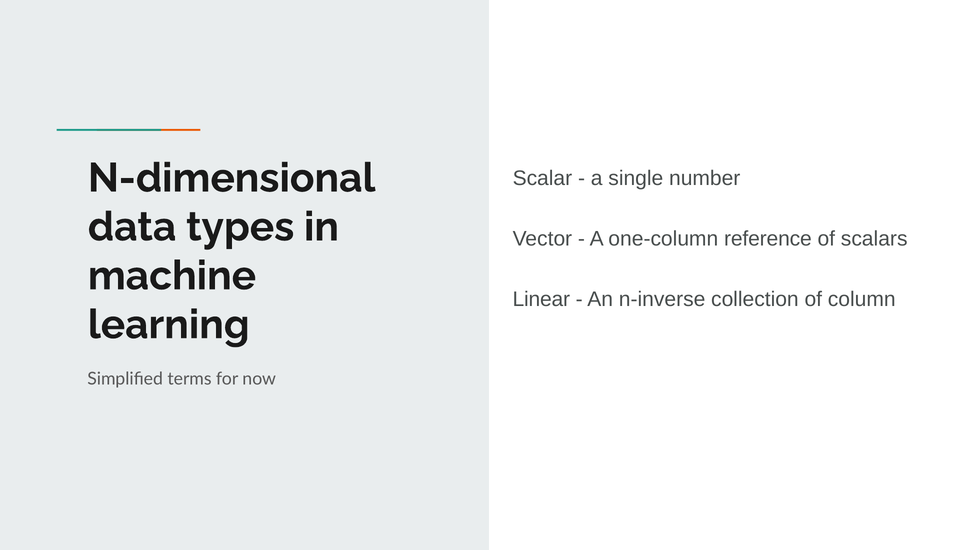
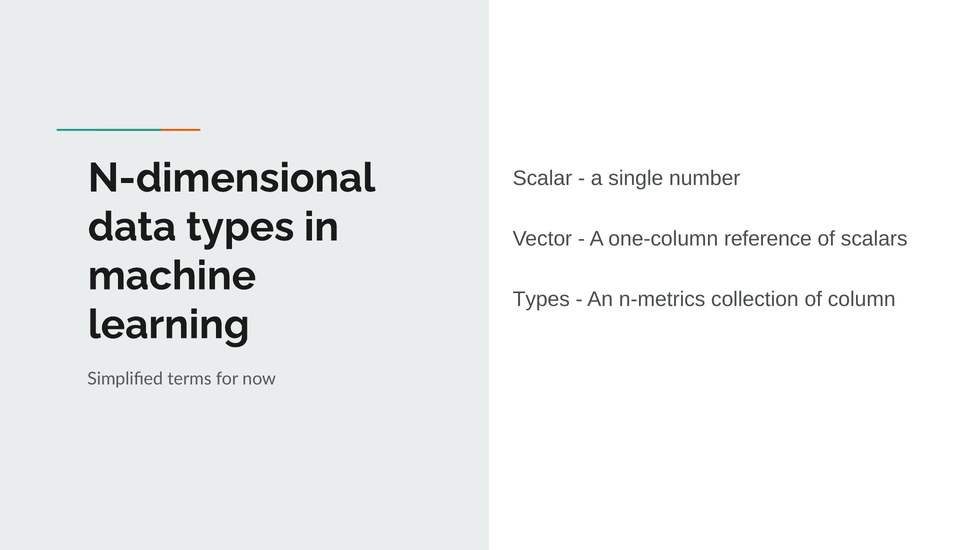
Linear: Linear -> Types (541, 299)
n-inverse: n-inverse -> n-metrics (662, 299)
